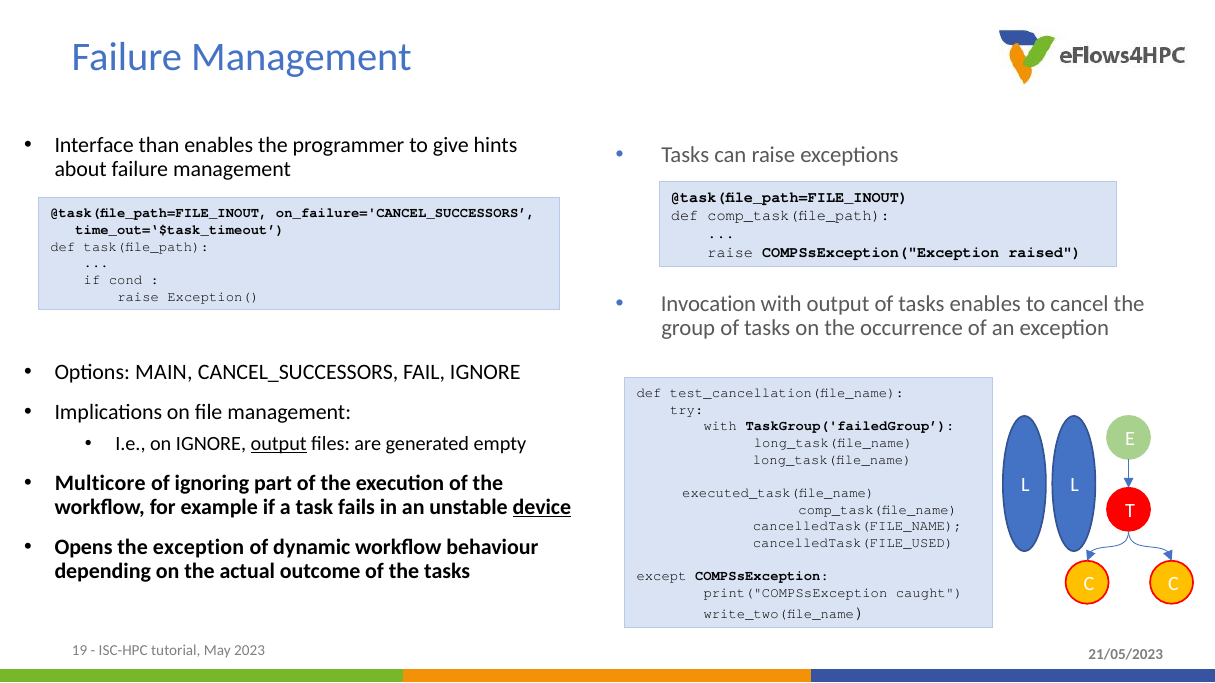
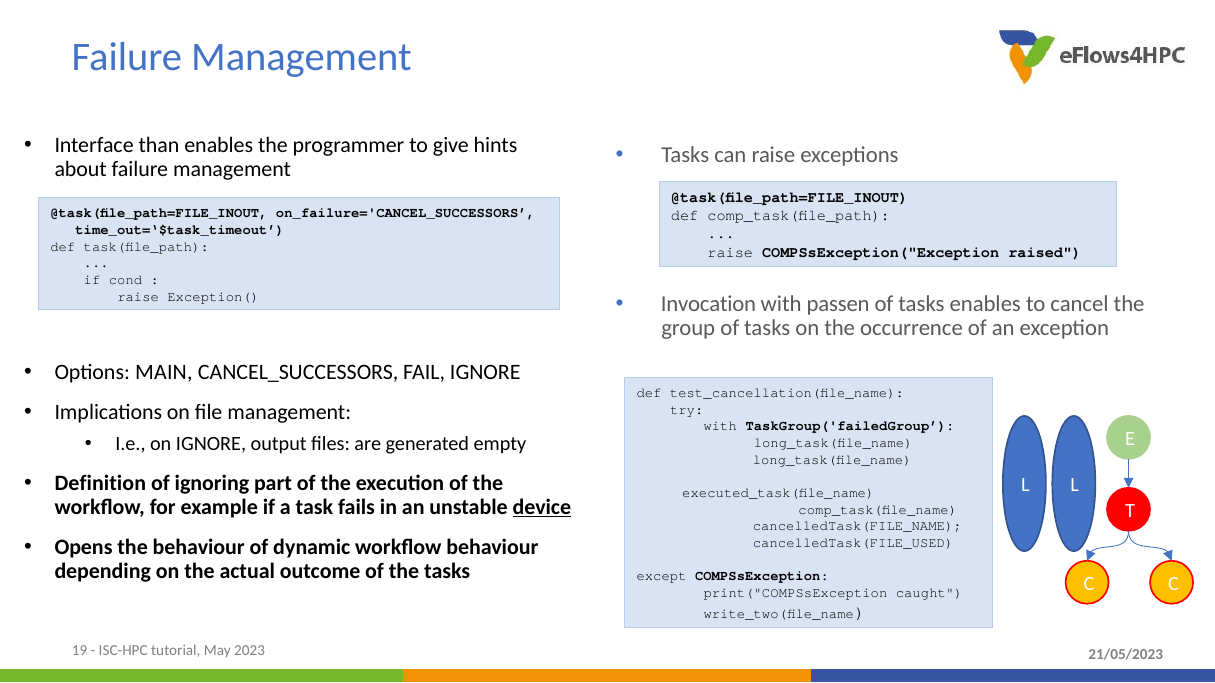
with output: output -> passen (838, 304)
output underline: present -> none (279, 444)
Multicore: Multicore -> Definition (100, 484)
the exception: exception -> behaviour (199, 548)
